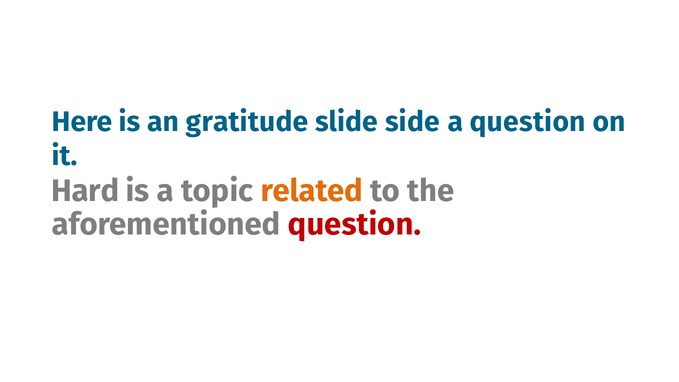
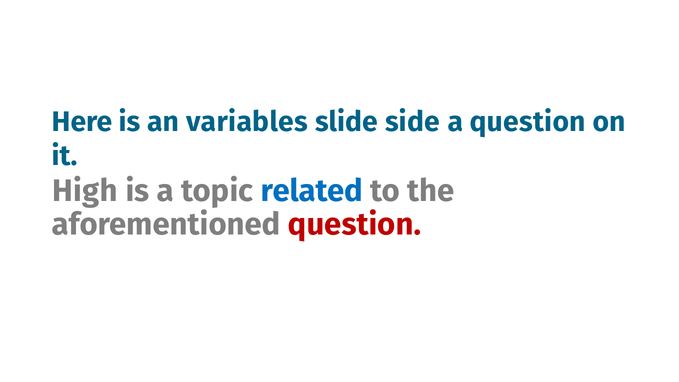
gratitude: gratitude -> variables (247, 122)
Hard: Hard -> High (85, 191)
related colour: orange -> blue (312, 191)
